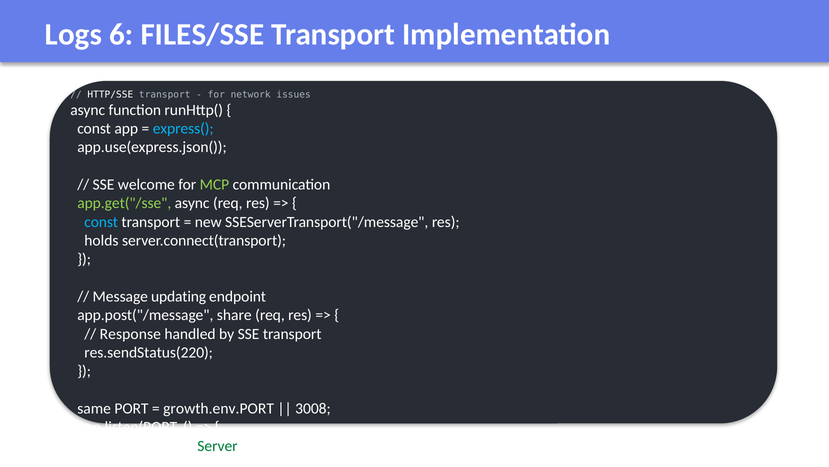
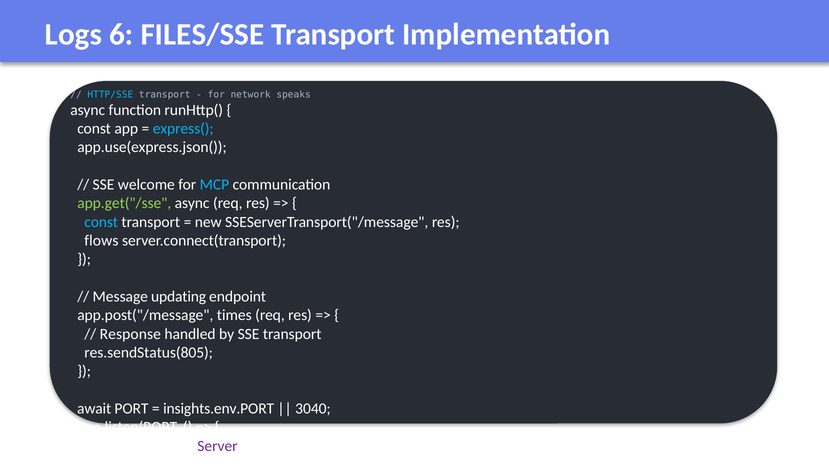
HTTP/SSE colour: white -> light blue (110, 94)
issues: issues -> speaks (294, 94)
MCP colour: light green -> light blue (214, 184)
holds: holds -> flows (101, 240)
share: share -> times (234, 315)
res.sendStatus(220: res.sendStatus(220 -> res.sendStatus(805 (149, 352)
same: same -> await (94, 408)
growth.env.PORT: growth.env.PORT -> insights.env.PORT (219, 408)
3008: 3008 -> 3040 (313, 408)
Server colour: green -> purple (217, 445)
